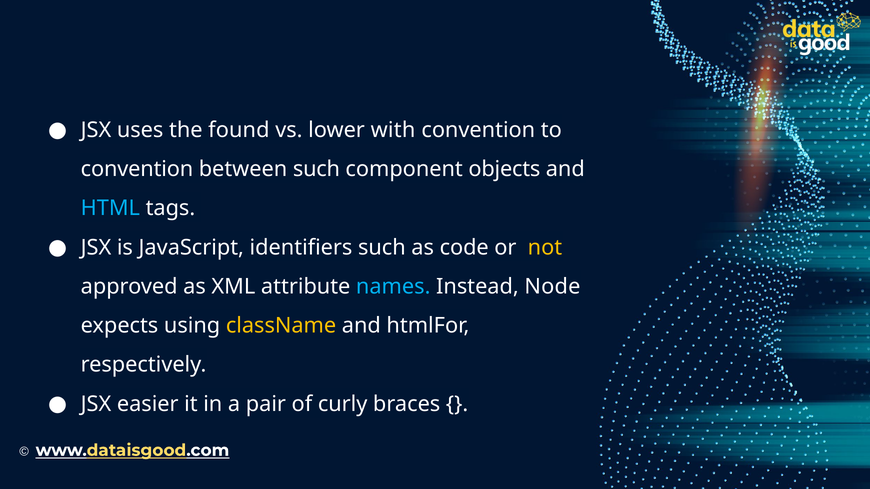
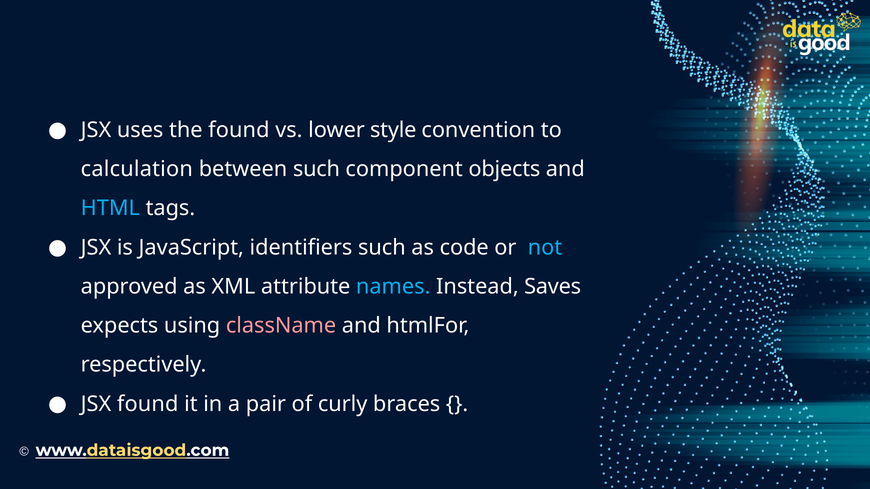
with: with -> style (393, 130)
convention: convention -> calculation (137, 169)
not colour: yellow -> light blue (545, 248)
Node: Node -> Saves (553, 287)
className colour: yellow -> pink (281, 326)
JSX easier: easier -> found (148, 404)
